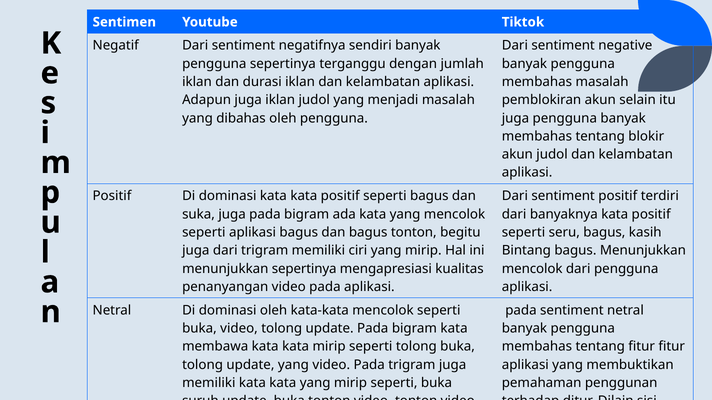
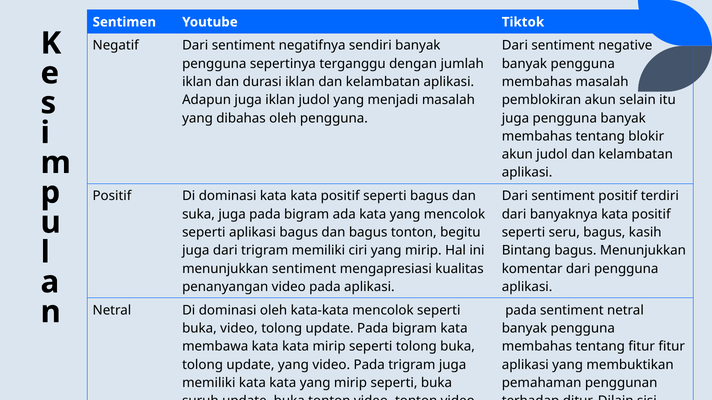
menunjukkan sepertinya: sepertinya -> sentiment (304, 269)
mencolok: mencolok -> komentar (532, 269)
